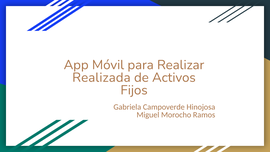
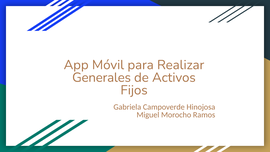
Realizada: Realizada -> Generales (102, 77)
